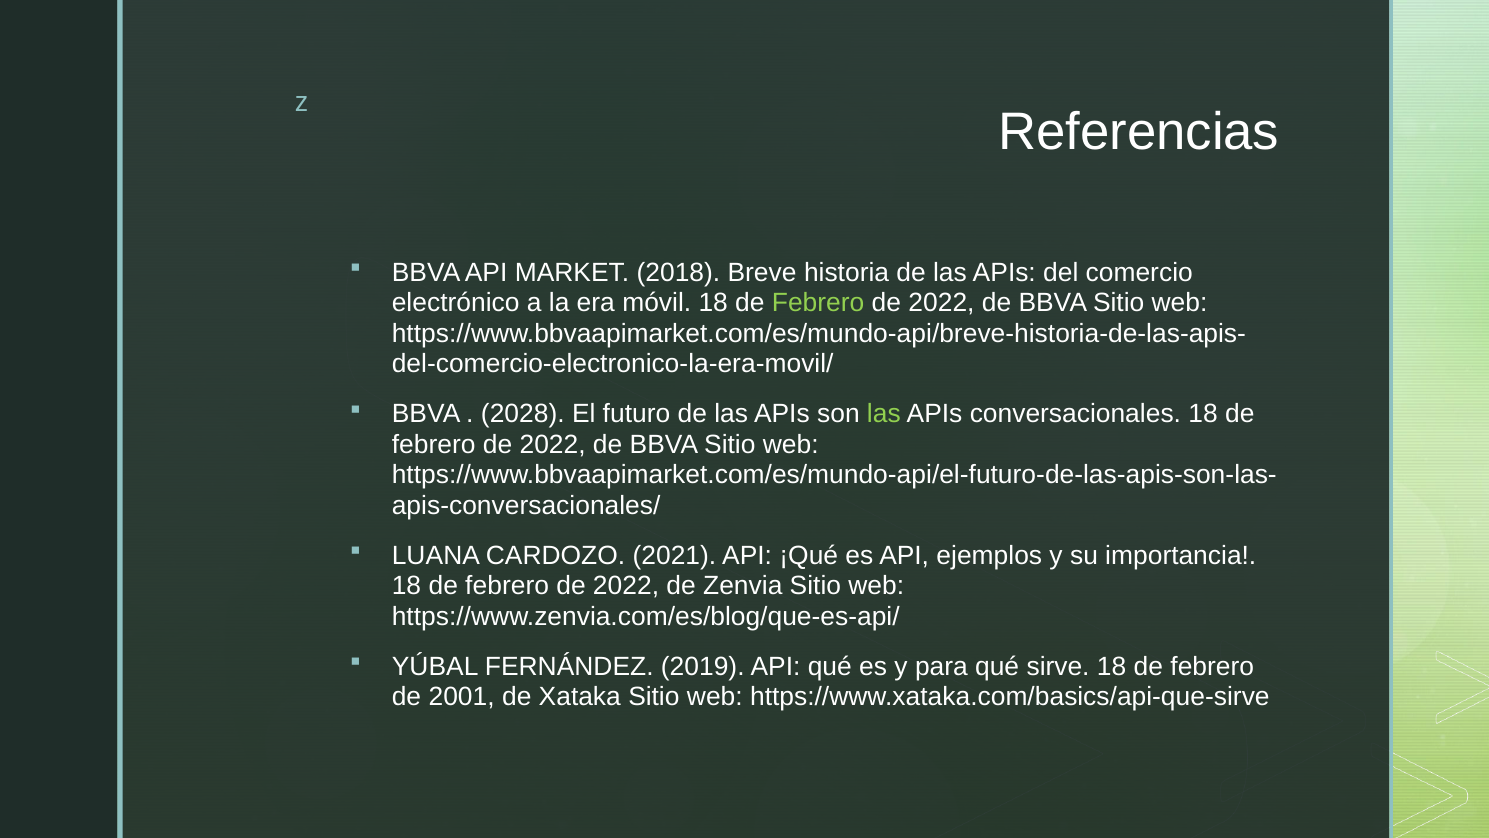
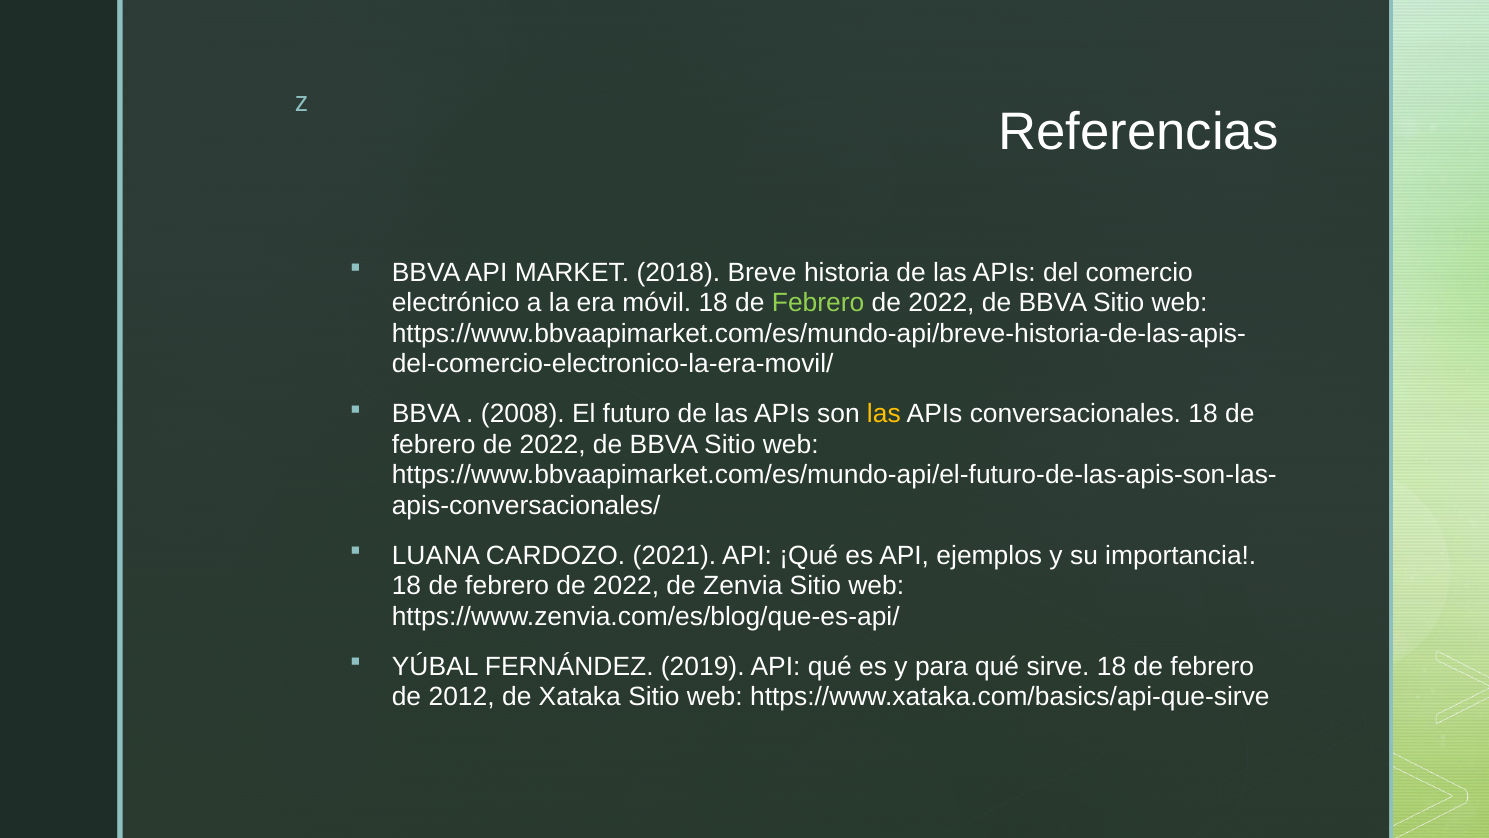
2028: 2028 -> 2008 (523, 414)
las colour: light green -> yellow (884, 414)
2001: 2001 -> 2012 (462, 697)
